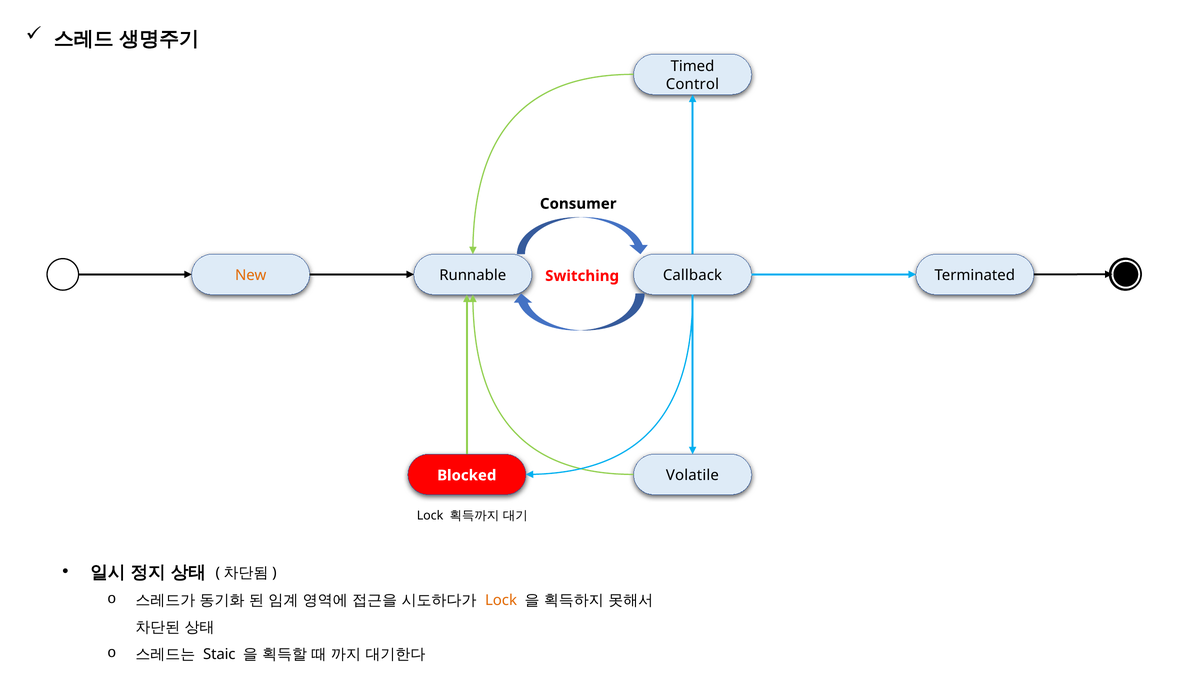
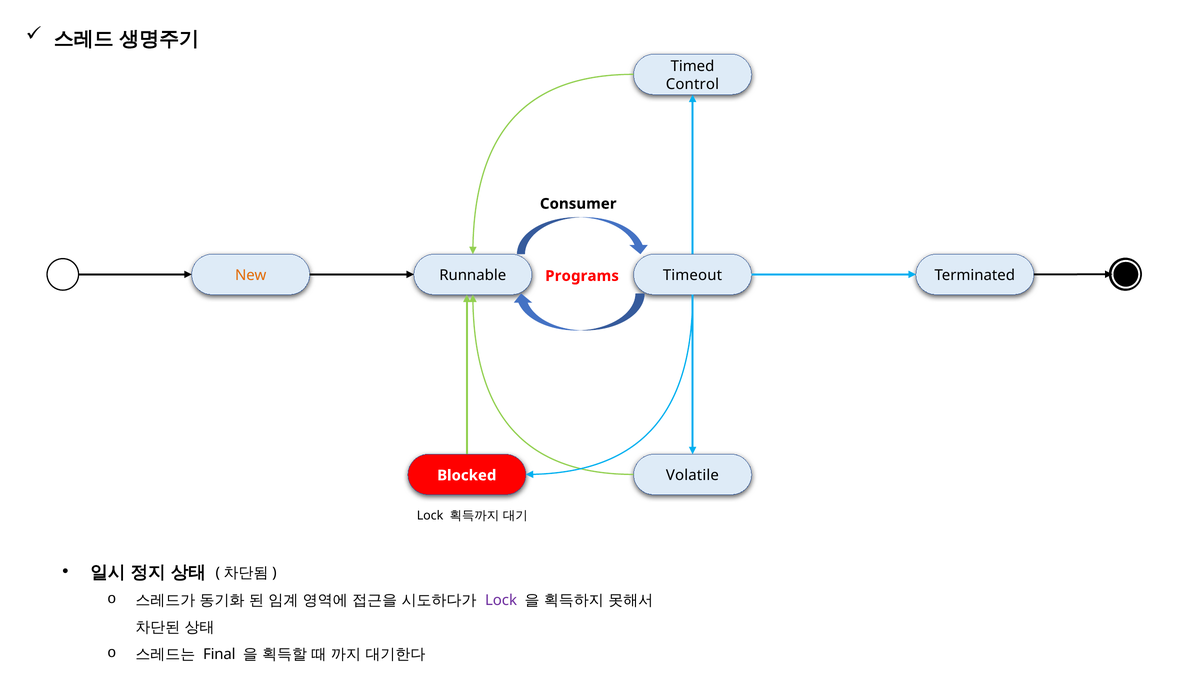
Callback: Callback -> Timeout (692, 276)
Switching: Switching -> Programs (582, 276)
Lock colour: orange -> purple (501, 601)
Staic: Staic -> Final (219, 655)
